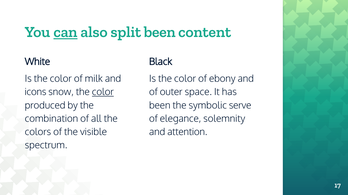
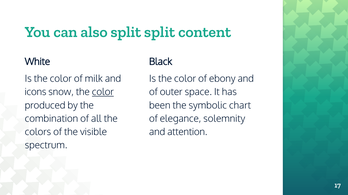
can underline: present -> none (66, 32)
split been: been -> split (160, 32)
serve: serve -> chart (240, 106)
